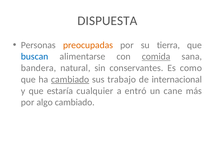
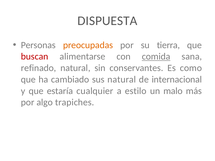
buscan colour: blue -> red (35, 57)
bandera: bandera -> refinado (39, 68)
cambiado underline: present -> none (70, 80)
sus trabajo: trabajo -> natural (122, 80)
entró: entró -> estilo (136, 91)
cane: cane -> malo (173, 91)
algo cambiado: cambiado -> trapiches (75, 103)
